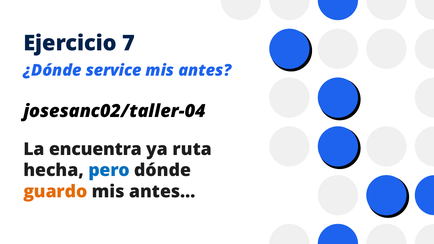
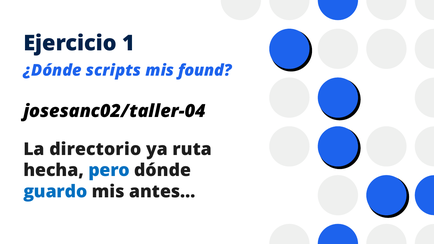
7: 7 -> 1 (129, 44)
service: service -> scripts (114, 70)
antes: antes -> found (205, 70)
encuentra: encuentra -> directorio (95, 149)
guardo colour: orange -> blue (55, 192)
